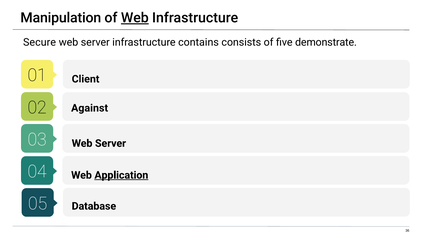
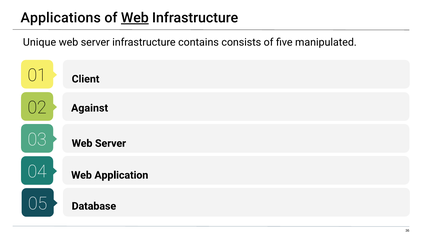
Manipulation: Manipulation -> Applications (61, 18)
Secure: Secure -> Unique (40, 42)
demonstrate: demonstrate -> manipulated (326, 42)
Application underline: present -> none (121, 175)
